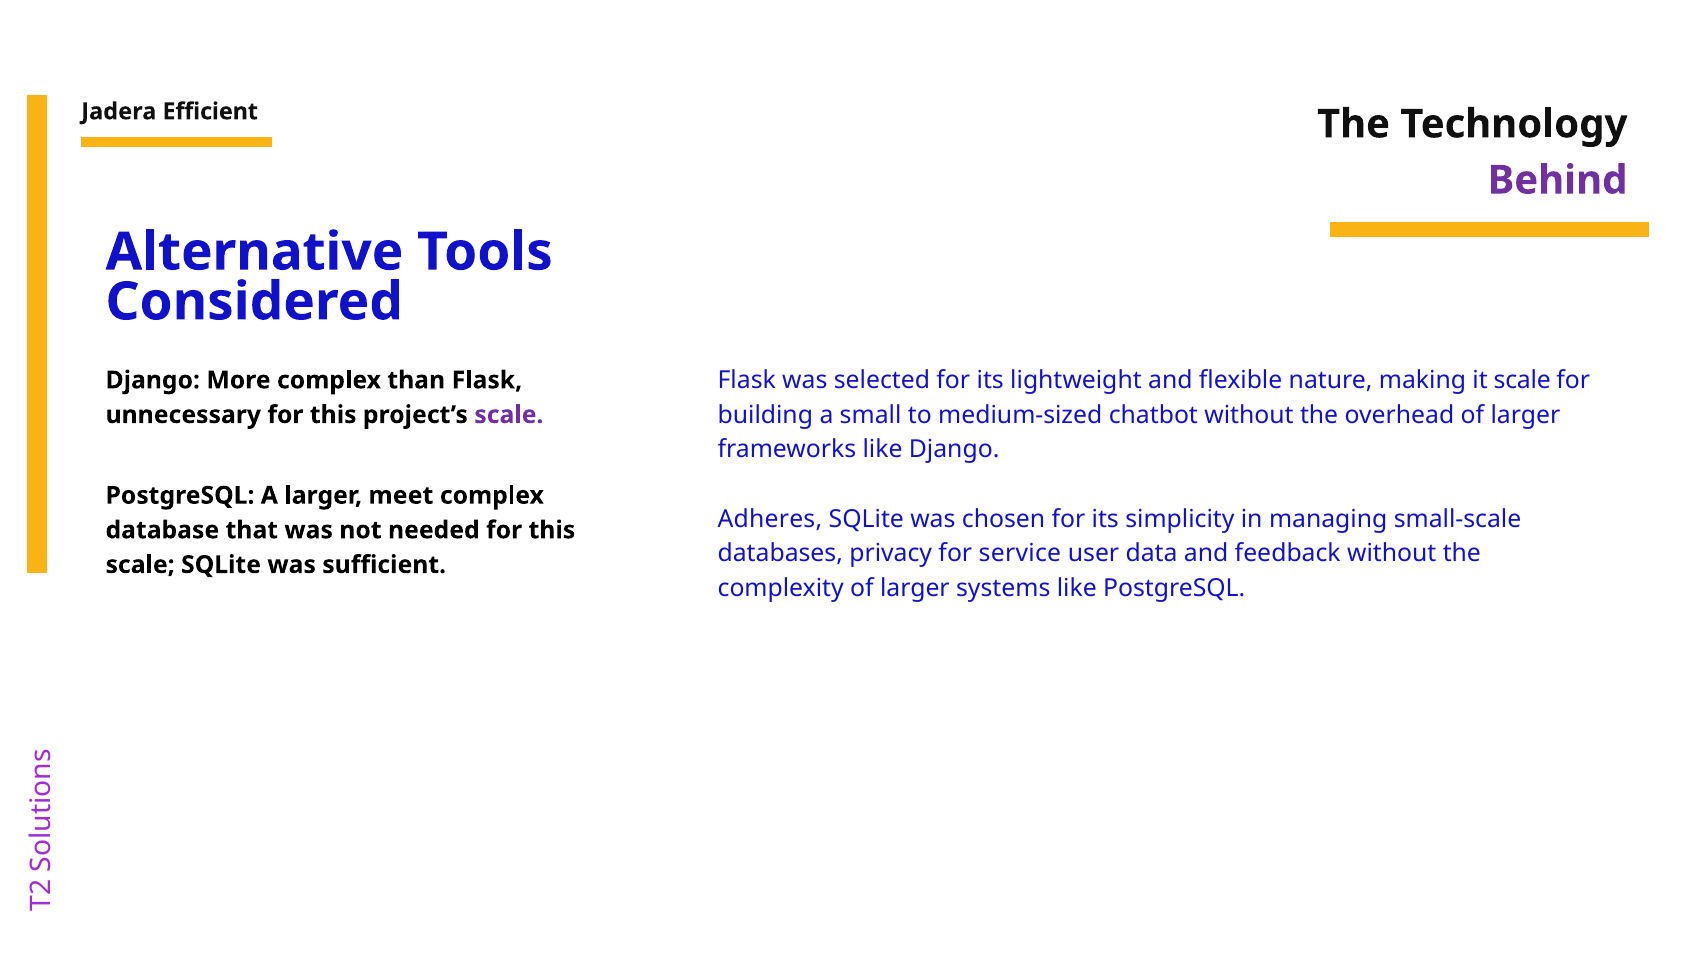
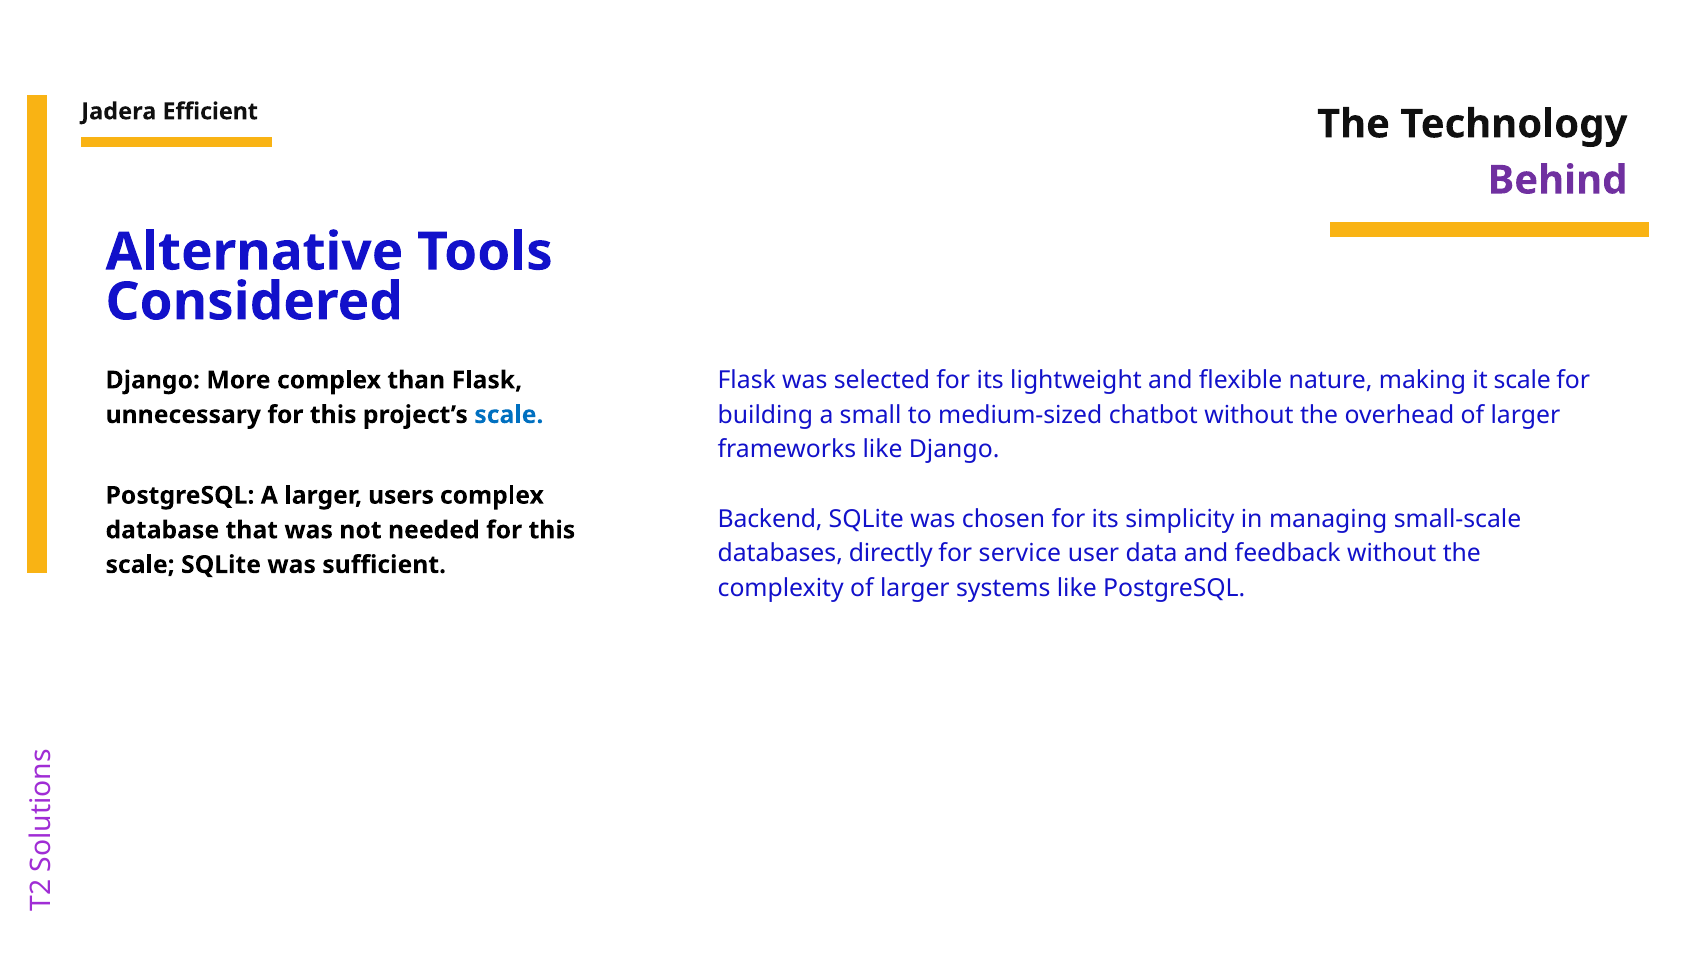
scale colour: purple -> blue (509, 415)
meet: meet -> users (401, 496)
Adheres: Adheres -> Backend (770, 519)
privacy: privacy -> directly (891, 554)
